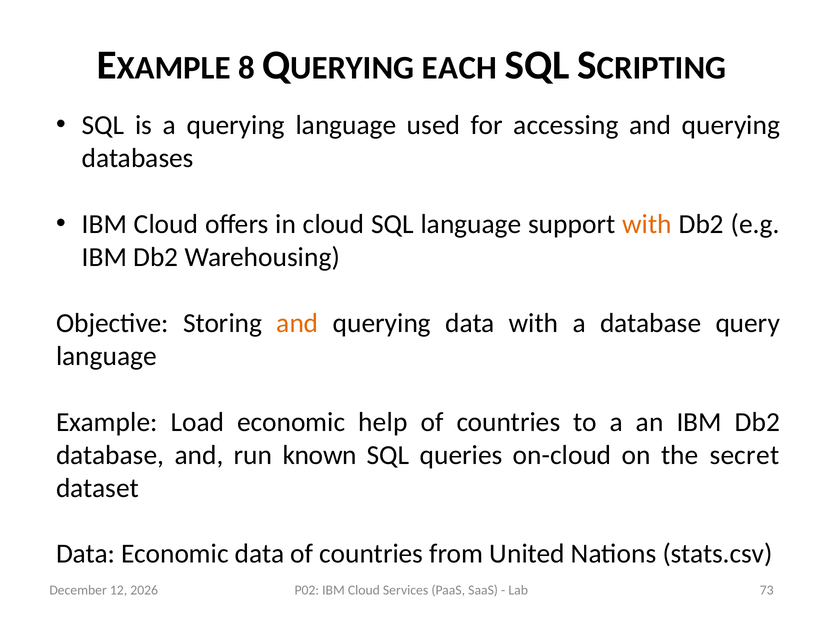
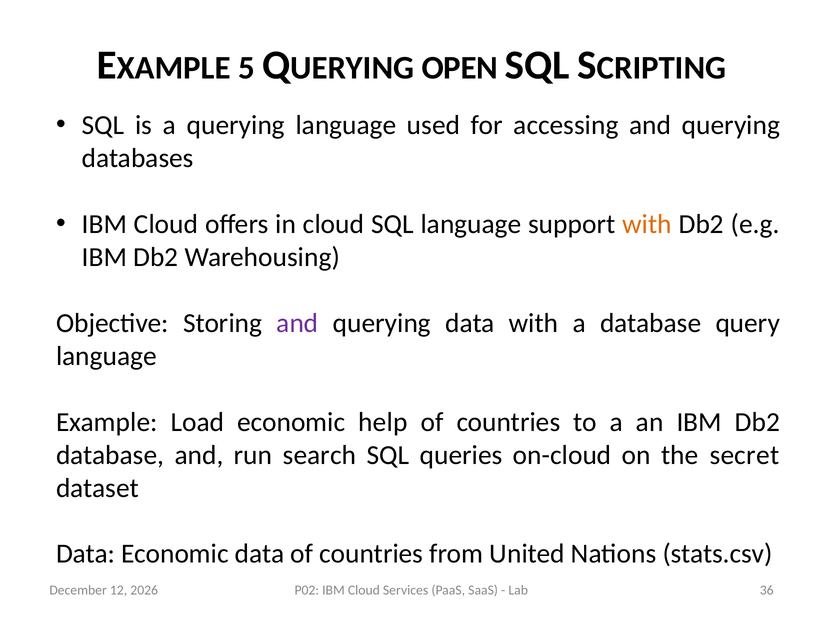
8: 8 -> 5 (247, 68)
EACH: EACH -> OPEN (460, 68)
and colour: orange -> purple (297, 323)
known: known -> search (319, 454)
73: 73 -> 36 (767, 589)
